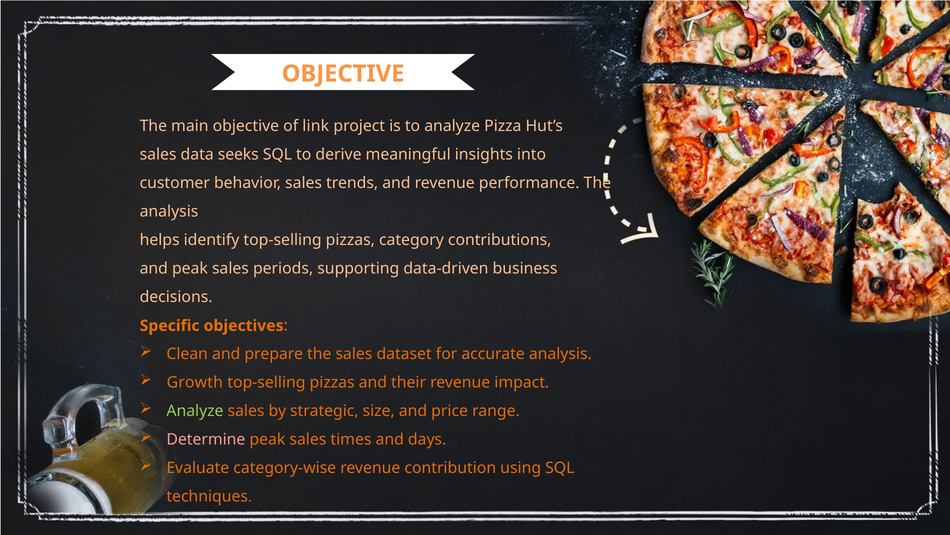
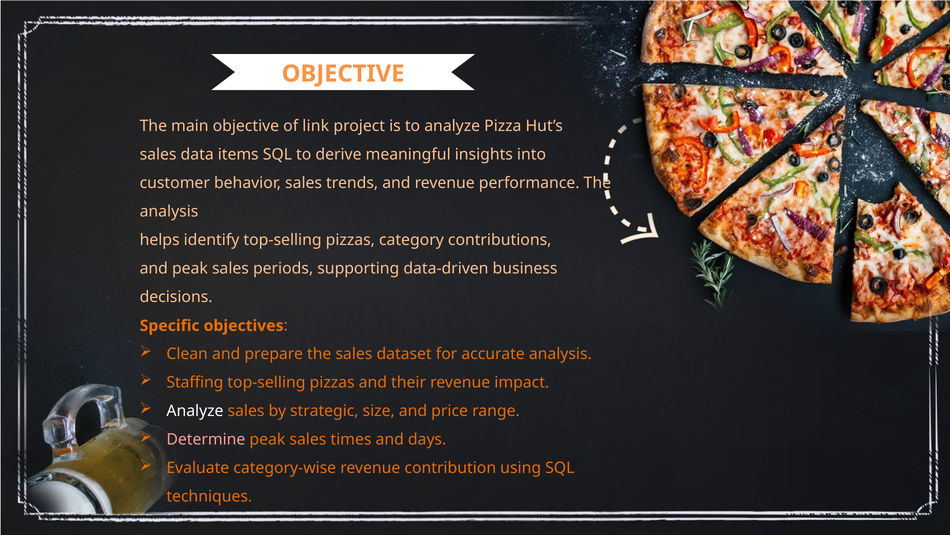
seeks: seeks -> items (238, 155)
Growth: Growth -> Staffing (195, 382)
Analyze colour: light green -> white (195, 411)
